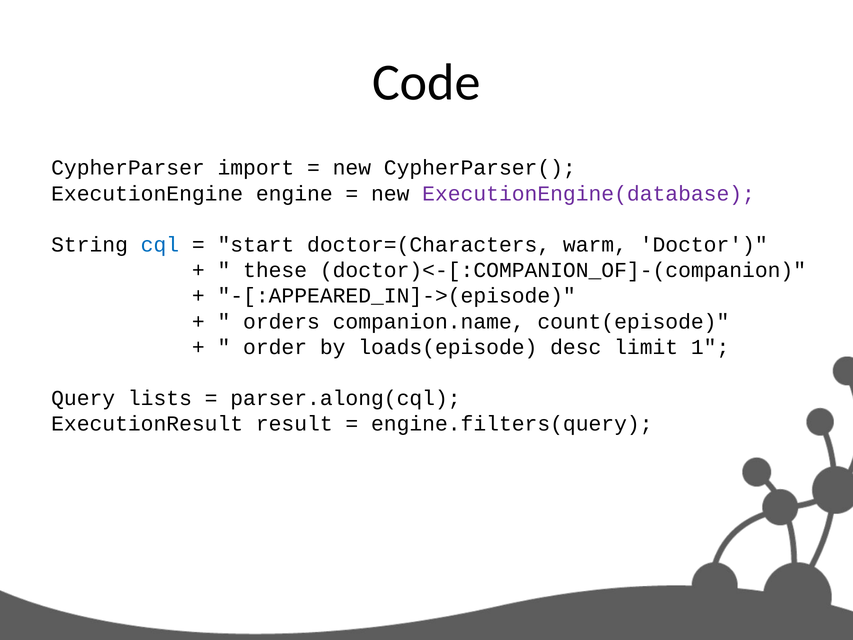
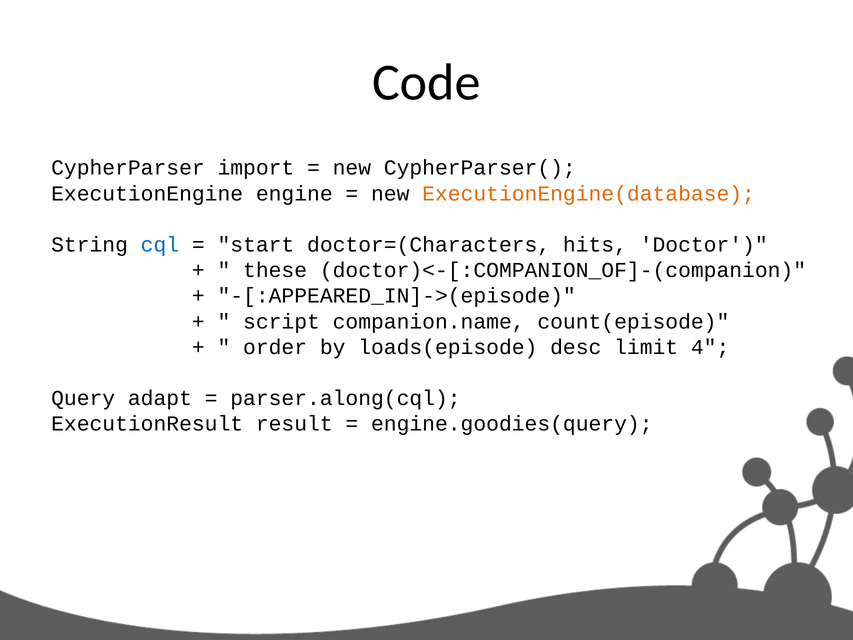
ExecutionEngine(database colour: purple -> orange (589, 193)
warm: warm -> hits (595, 245)
orders: orders -> script (281, 321)
1: 1 -> 4 (710, 347)
lists: lists -> adapt (160, 398)
engine.filters(query: engine.filters(query -> engine.goodies(query (512, 424)
